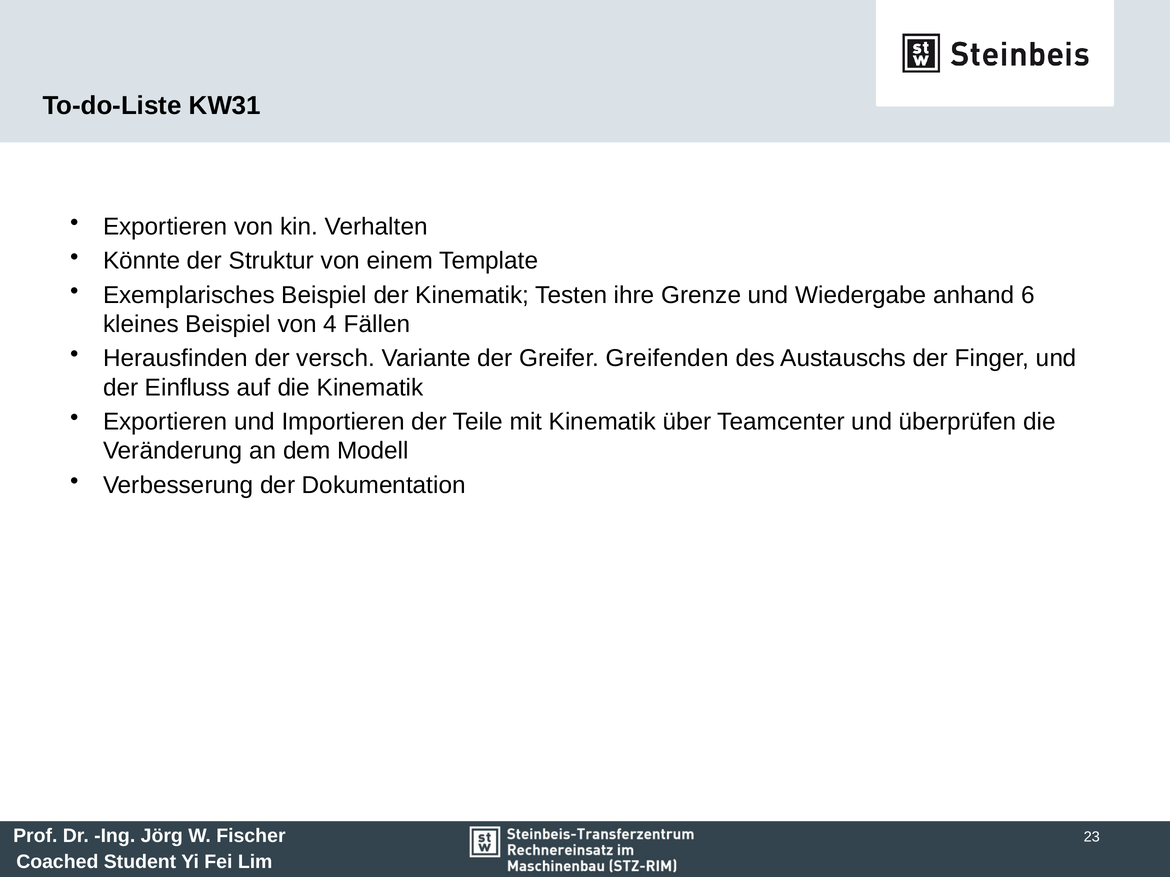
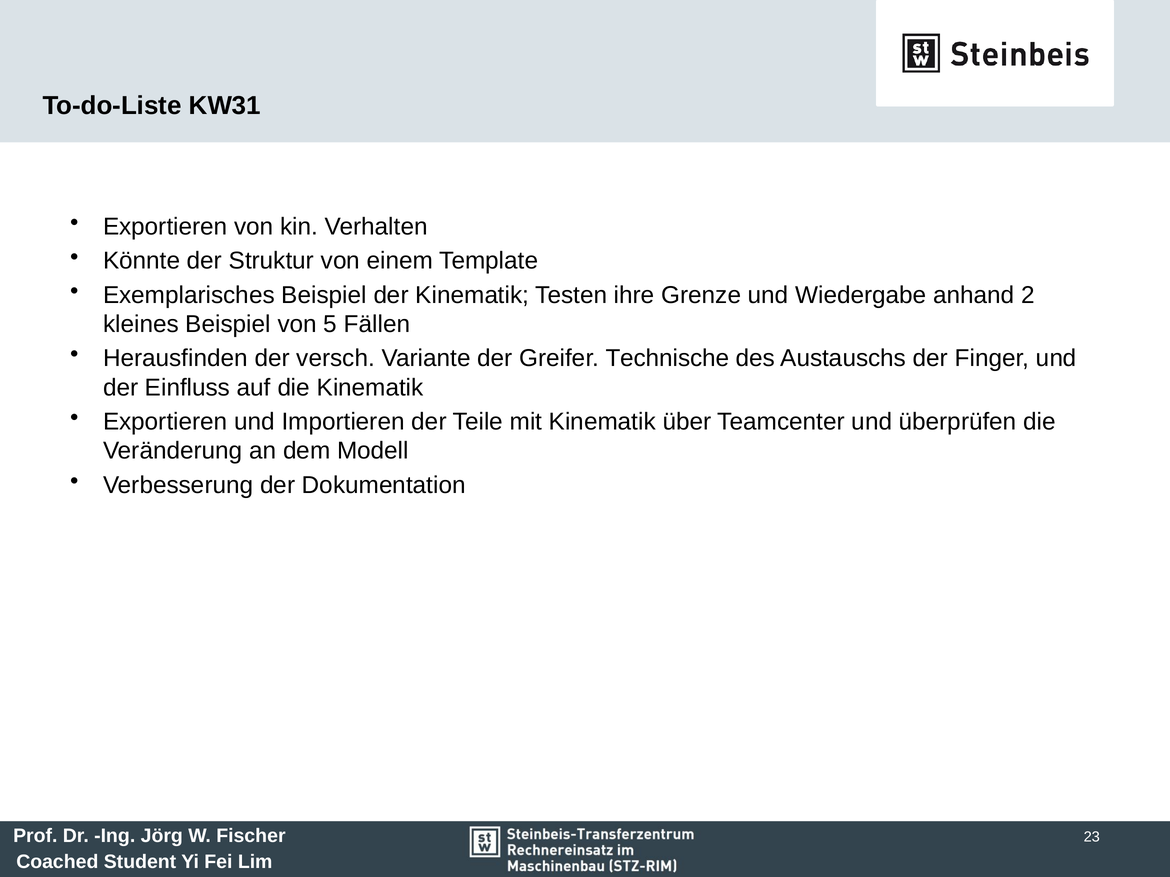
6: 6 -> 2 (1028, 295)
4: 4 -> 5 (330, 324)
Greifenden: Greifenden -> Technische (667, 359)
